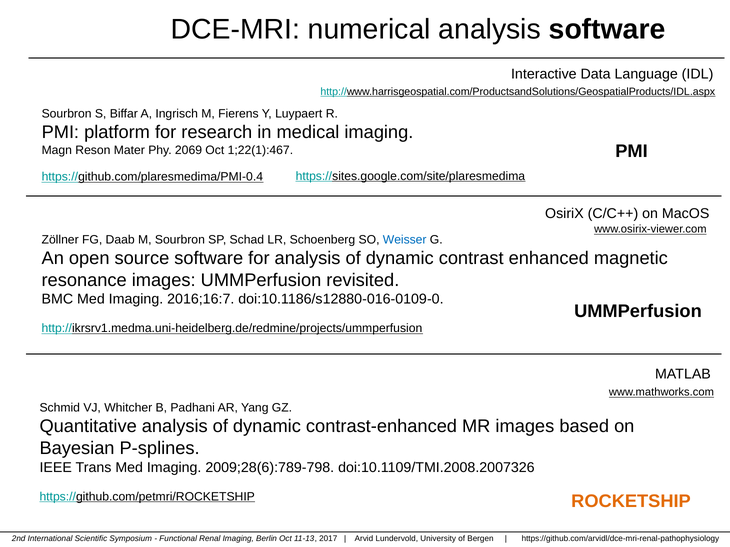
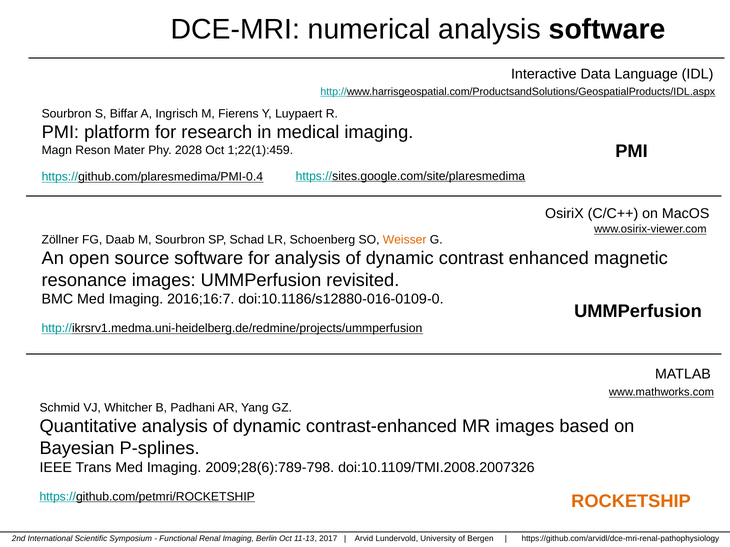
2069: 2069 -> 2028 (189, 150)
1;22(1):467: 1;22(1):467 -> 1;22(1):459 (260, 150)
Weisser colour: blue -> orange (405, 240)
